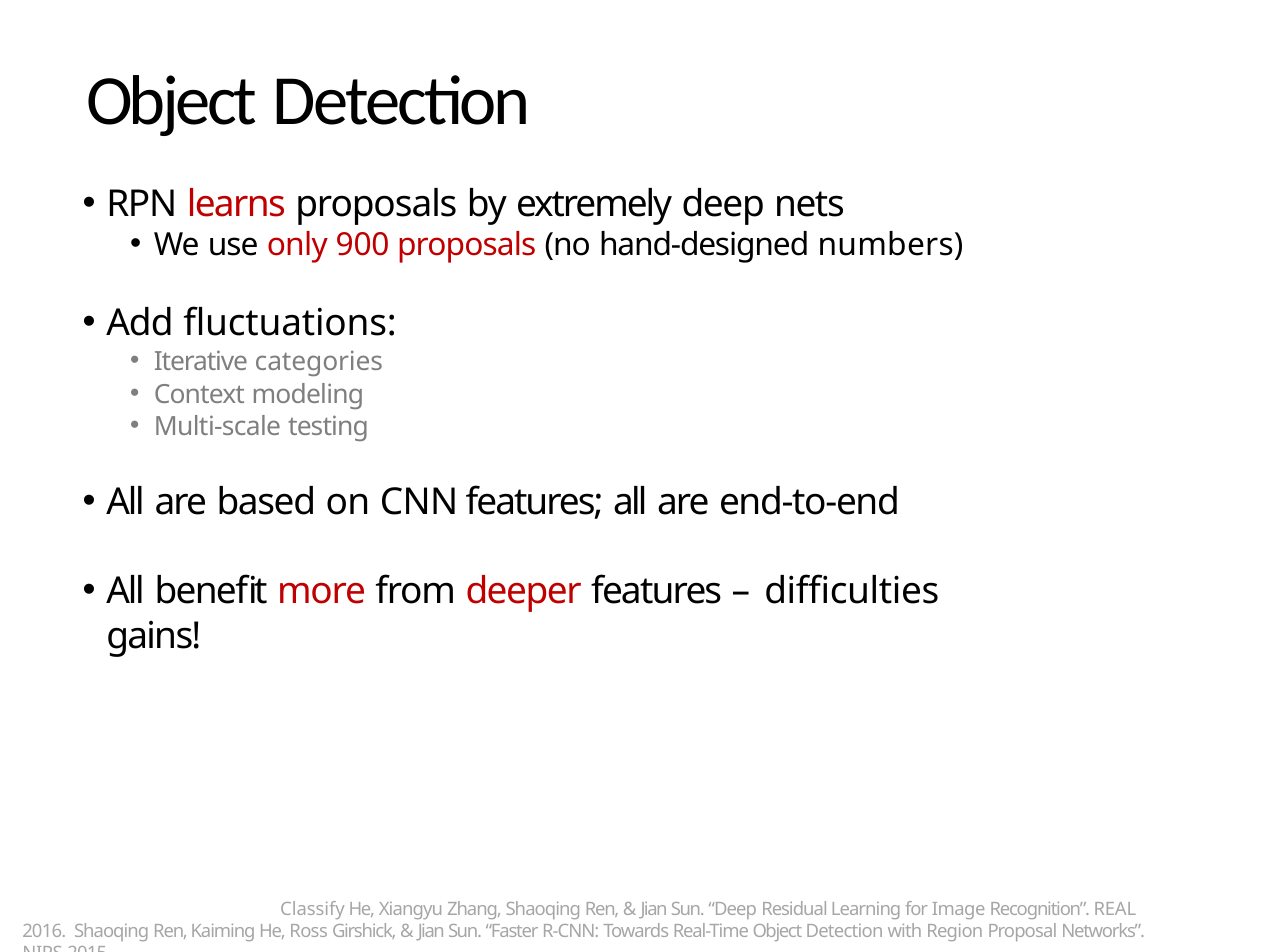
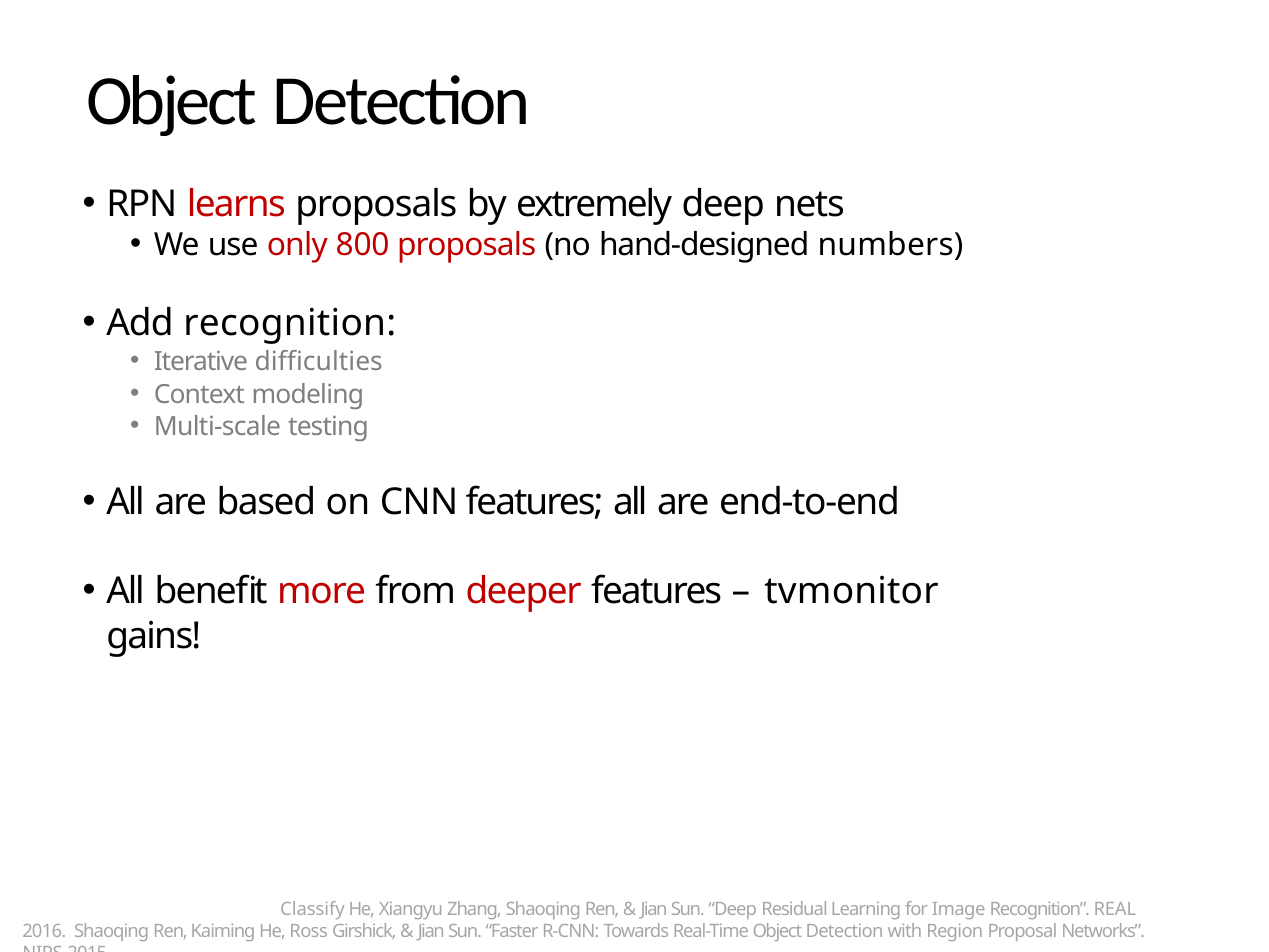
900: 900 -> 800 (363, 245)
Add fluctuations: fluctuations -> recognition (290, 324)
categories: categories -> difficulties (319, 362)
difficulties: difficulties -> tvmonitor (852, 591)
